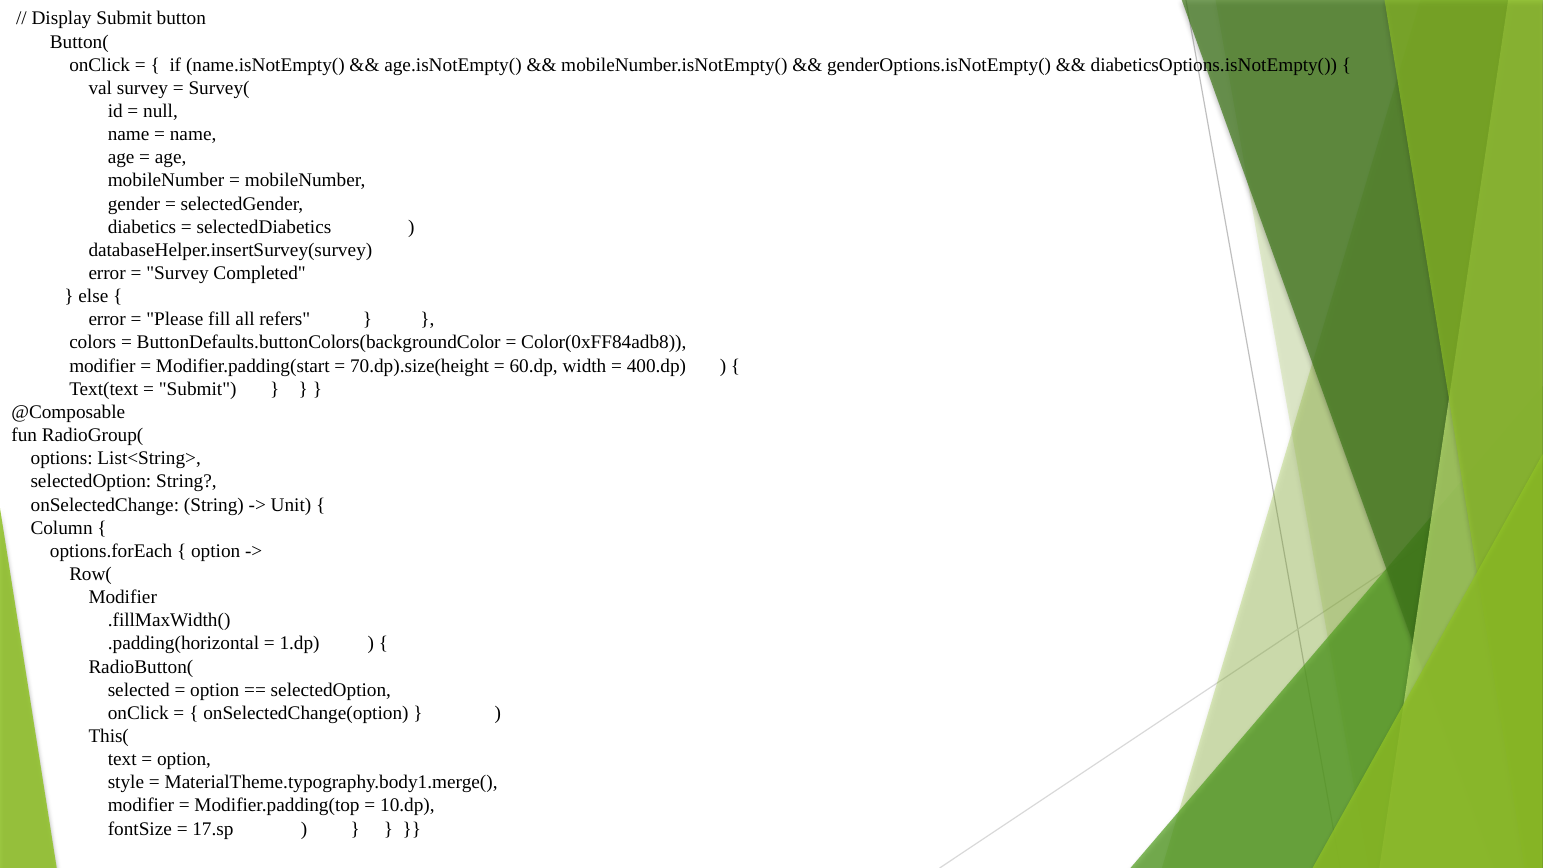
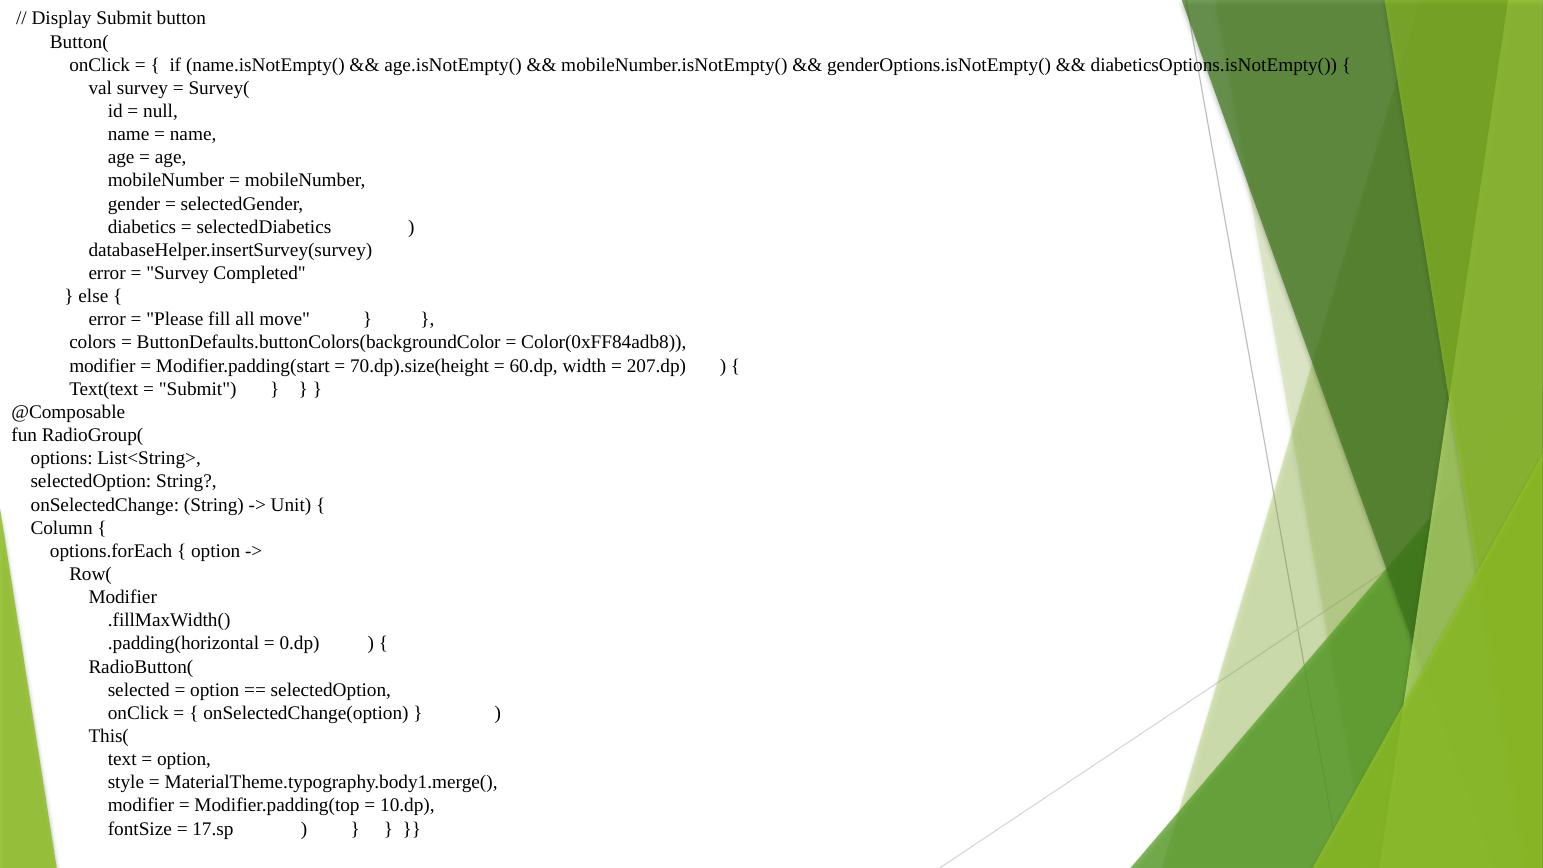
refers: refers -> move (285, 319)
400.dp: 400.dp -> 207.dp (656, 366)
1.dp: 1.dp -> 0.dp (300, 643)
